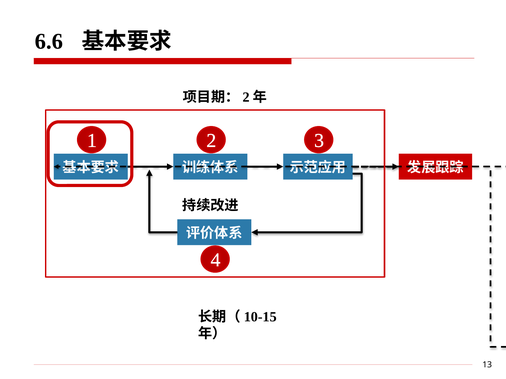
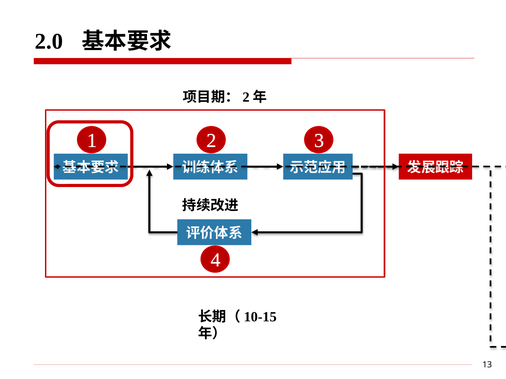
6.6: 6.6 -> 2.0 (49, 41)
